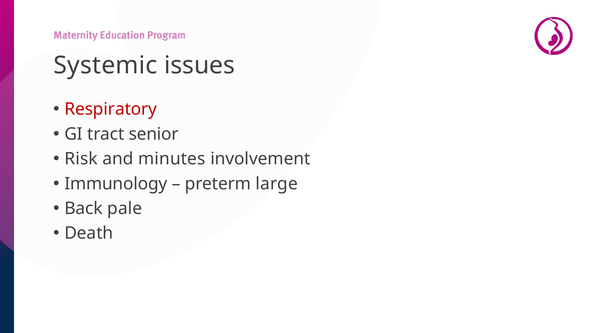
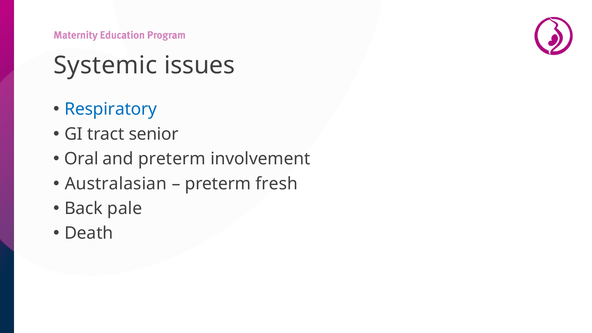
Respiratory colour: red -> blue (111, 109)
Risk: Risk -> Oral (81, 159)
and minutes: minutes -> preterm (172, 159)
Immunology: Immunology -> Australasian (116, 184)
large: large -> fresh (277, 184)
